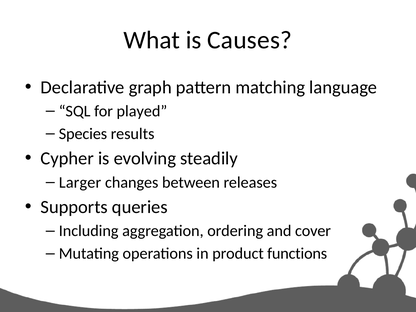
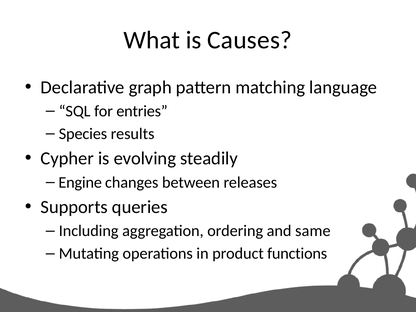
played: played -> entries (142, 111)
Larger: Larger -> Engine (80, 182)
cover: cover -> same (313, 231)
